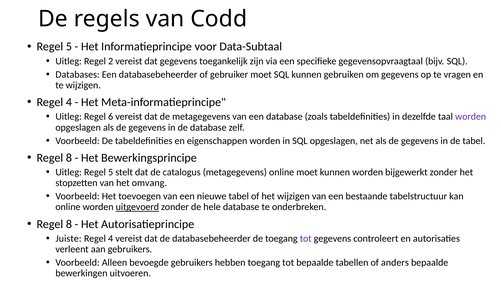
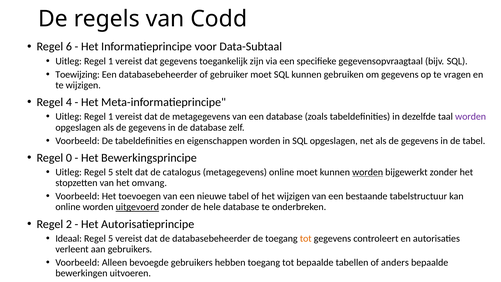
5: 5 -> 6 (69, 47)
2: 2 -> 1 (111, 61)
Databases: Databases -> Toewijzing (78, 74)
6: 6 -> 1 (111, 117)
8: 8 -> 0 (69, 158)
worden underline: none -> present (368, 172)
8: 8 -> 2 (69, 224)
Juiste: Juiste -> Ideaal (69, 238)
4: 4 -> 5 (111, 238)
tot colour: purple -> orange (306, 238)
